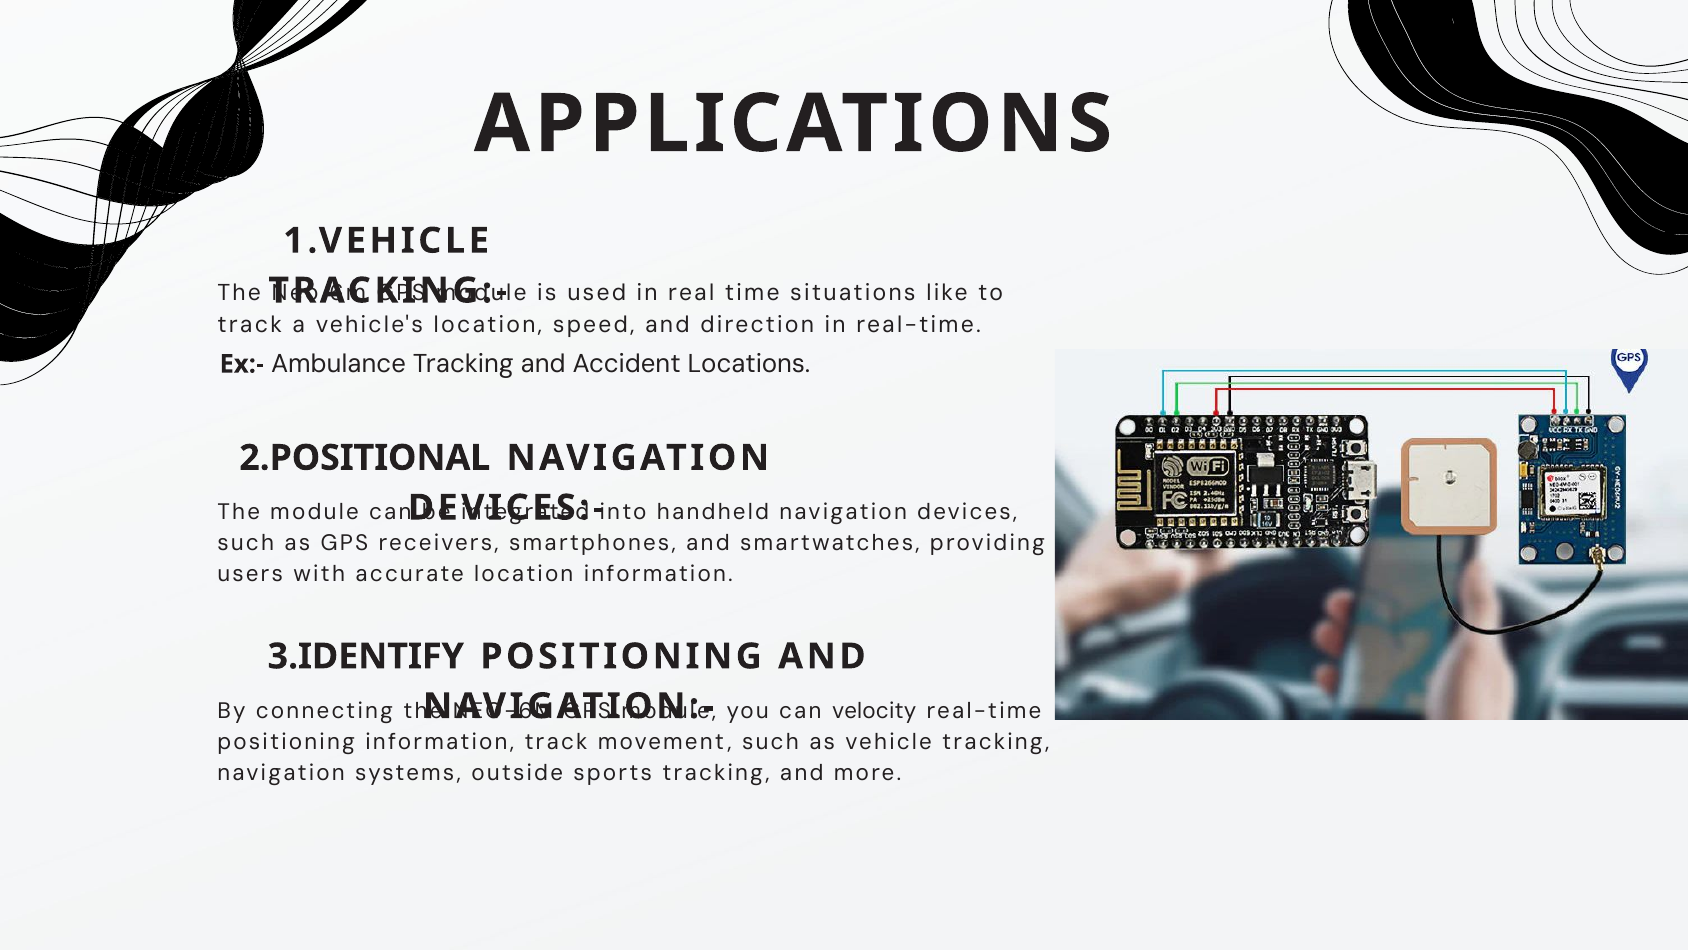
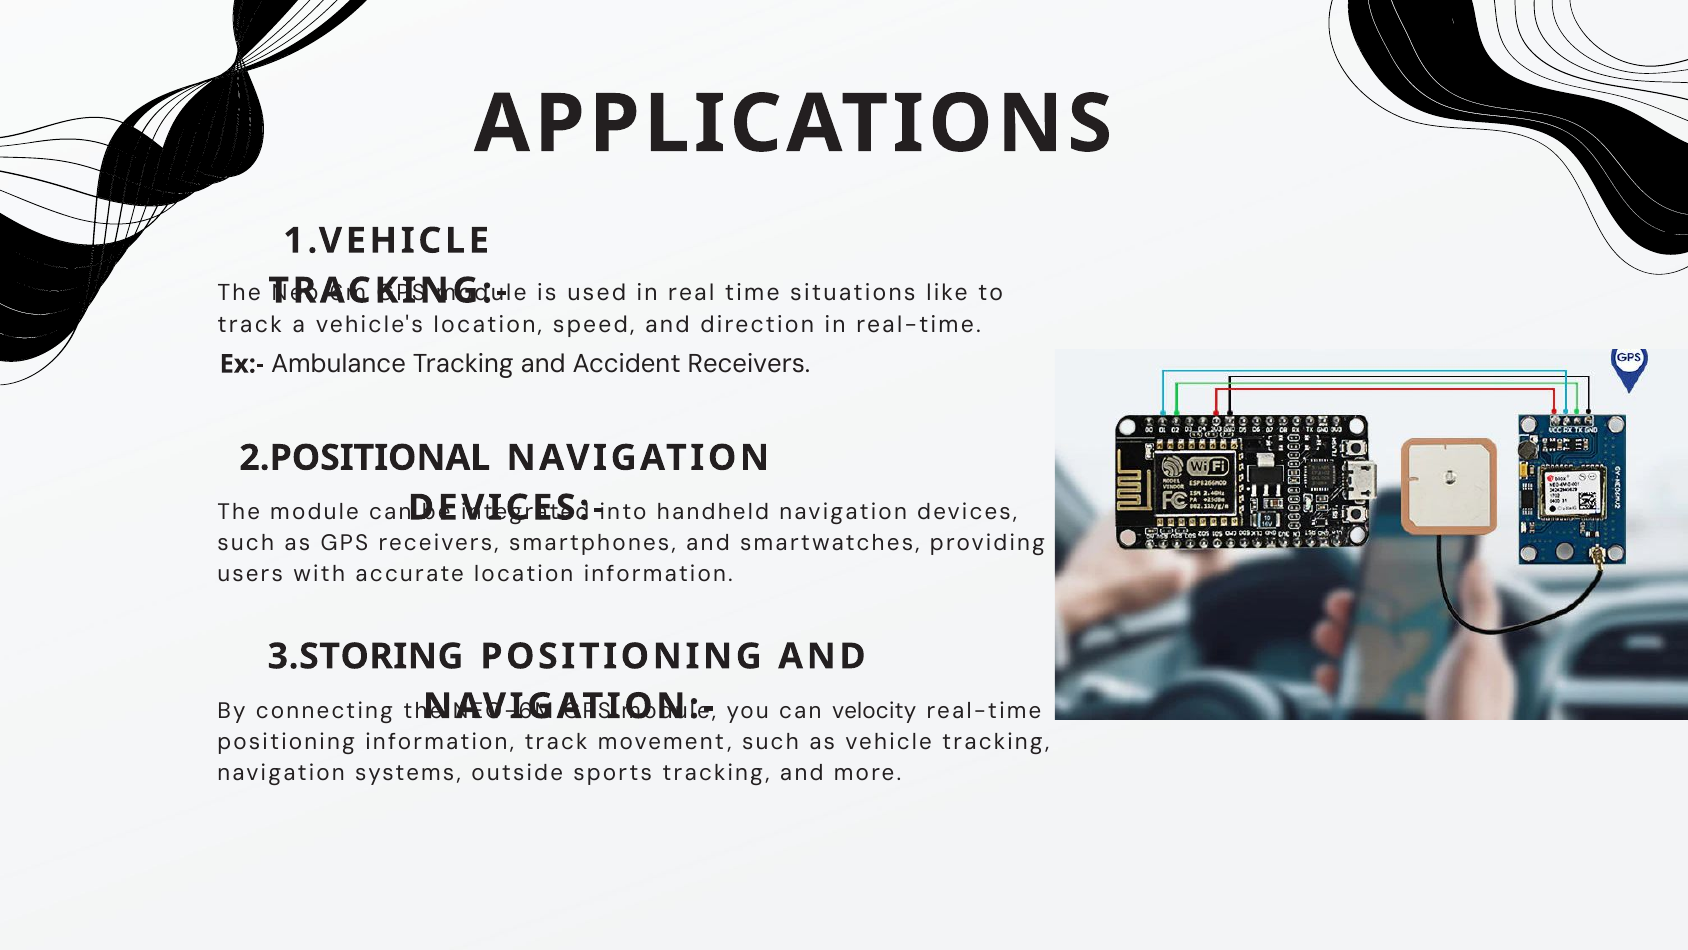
Accident Locations: Locations -> Receivers (749, 364)
3.IDENTIFY: 3.IDENTIFY -> 3.STORING (366, 656)
